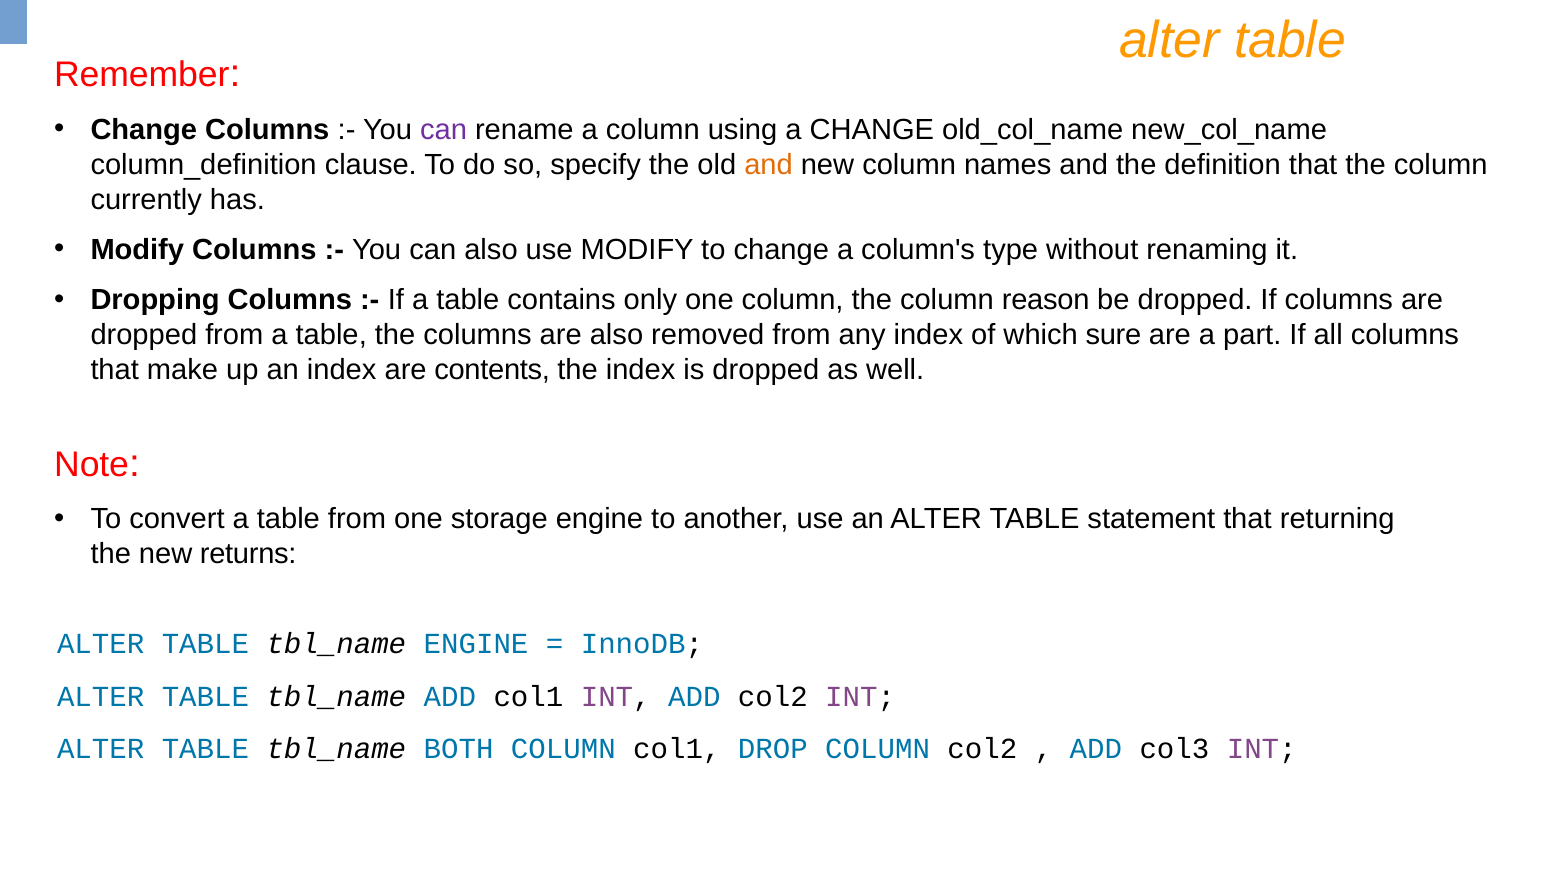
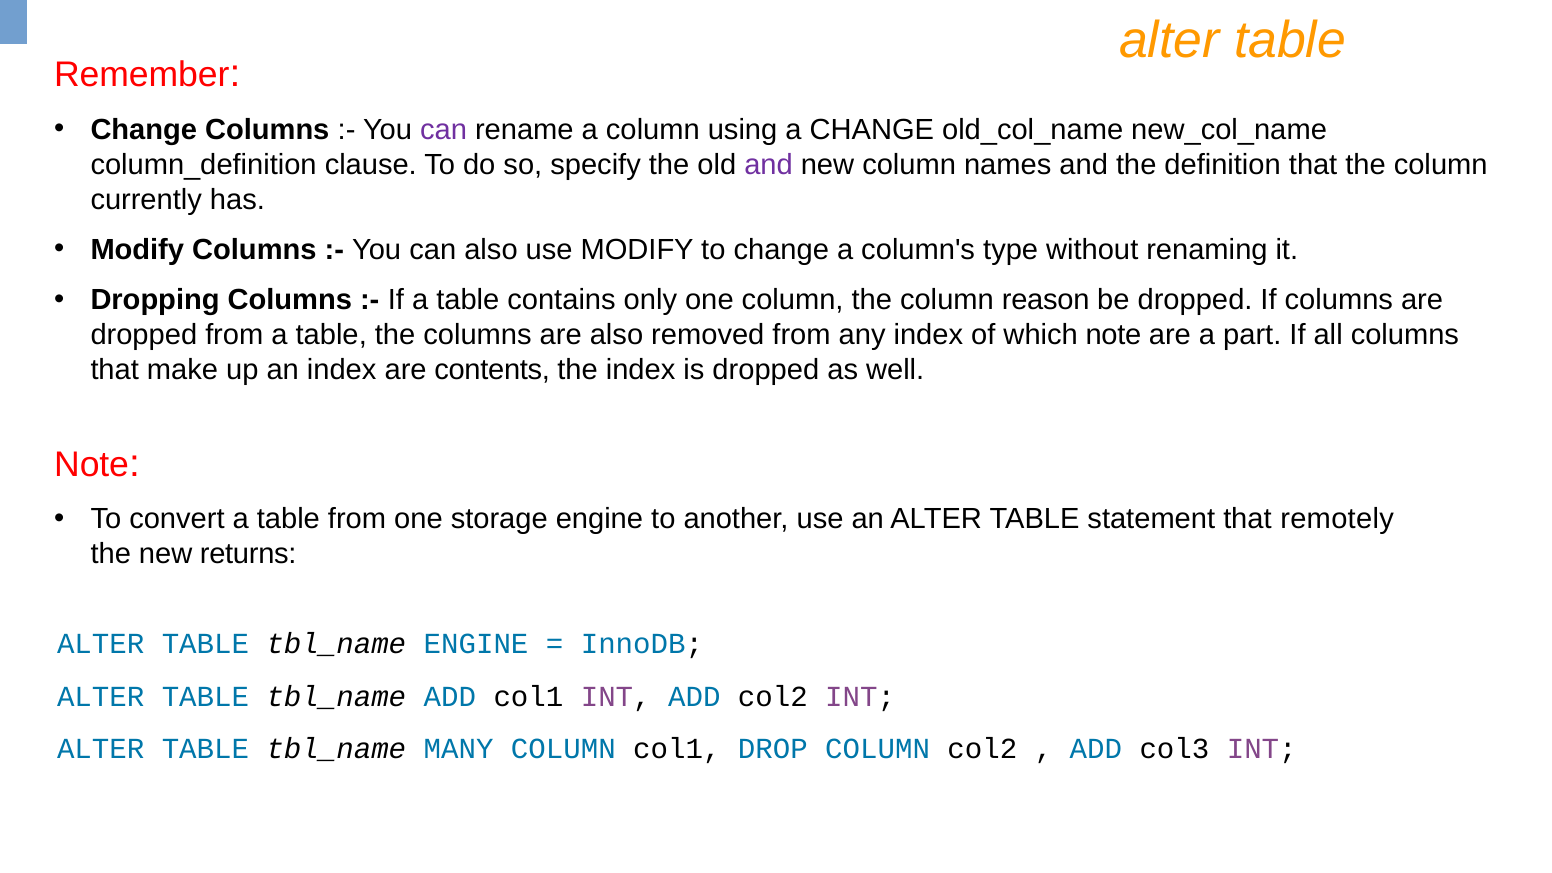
and colour: orange -> purple (769, 164)
which sure: sure -> note (1113, 335)
returning: returning -> remotely (1337, 519)
BOTH: BOTH -> MANY (459, 749)
